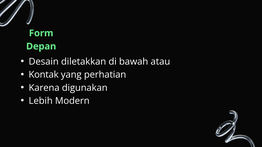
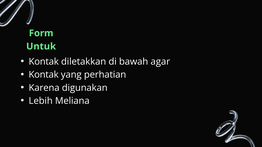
Depan: Depan -> Untuk (41, 46)
Desain: Desain -> Kontak (44, 62)
atau: atau -> agar (160, 62)
Modern: Modern -> Meliana (72, 101)
